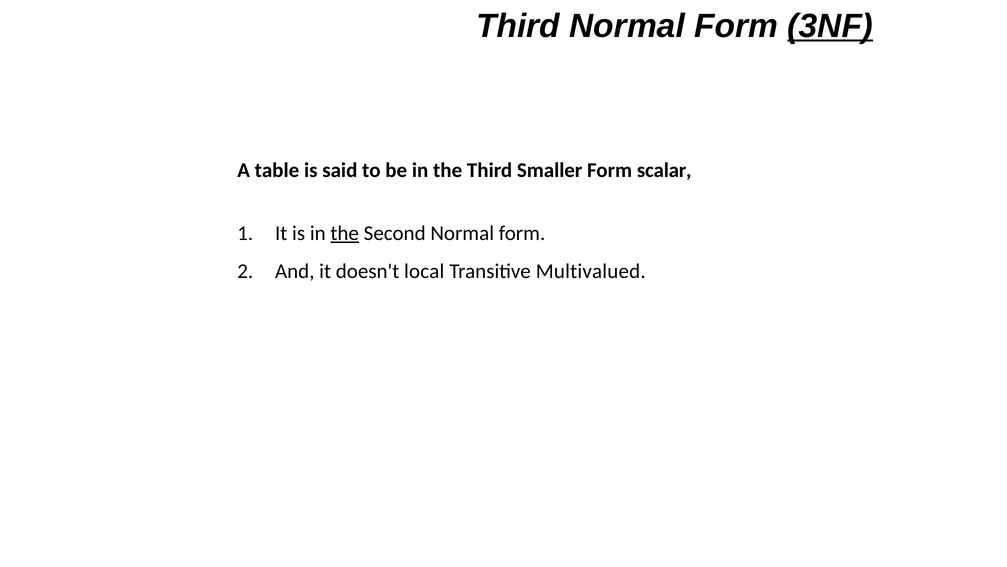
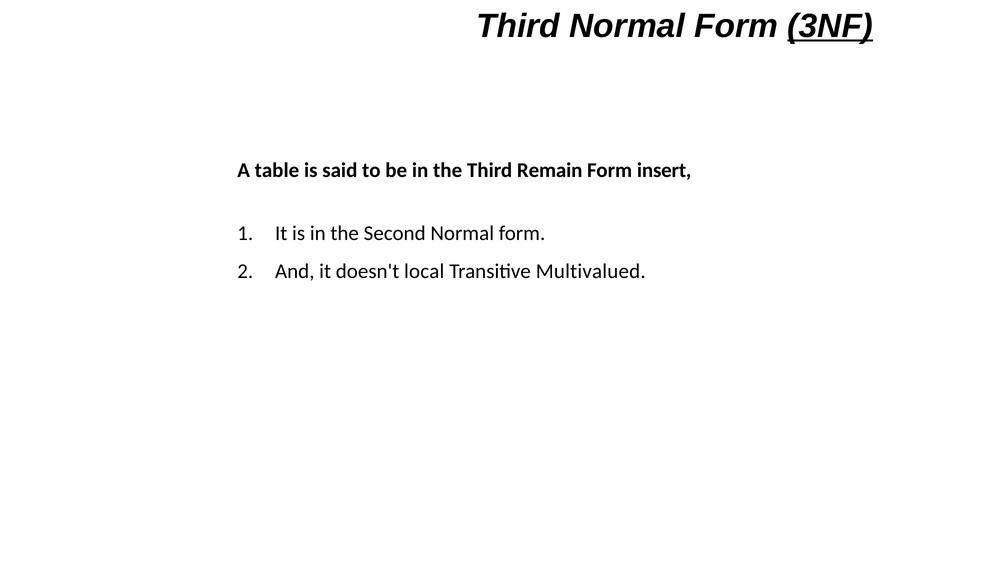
Smaller: Smaller -> Remain (550, 170)
scalar: scalar -> insert (664, 170)
the underline: present -> none (345, 233)
